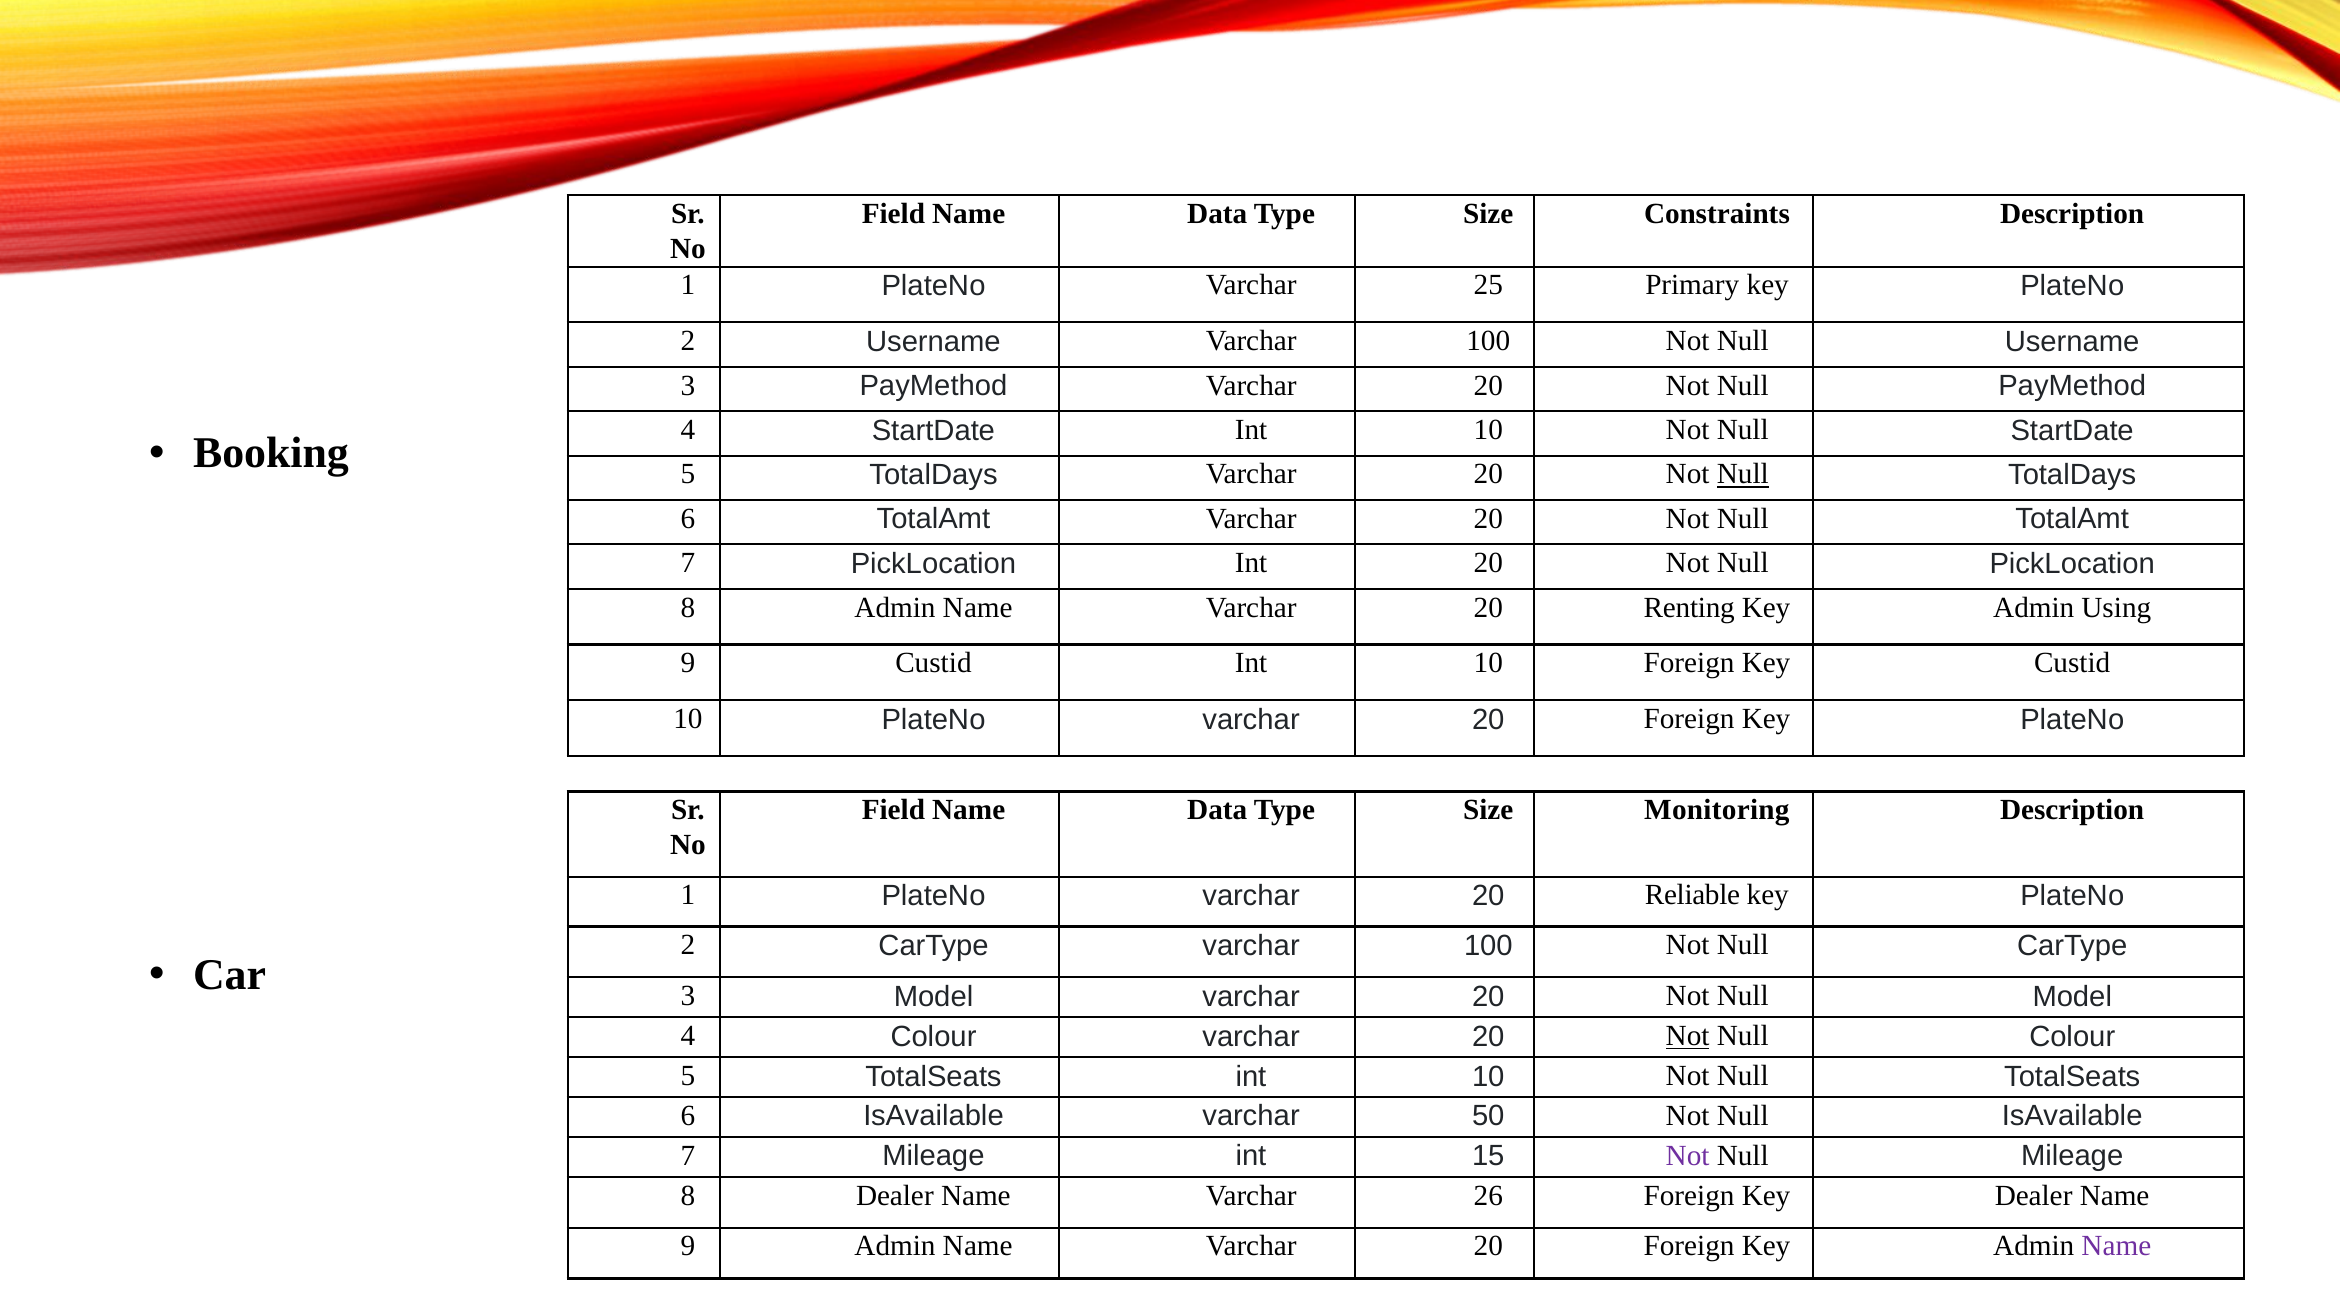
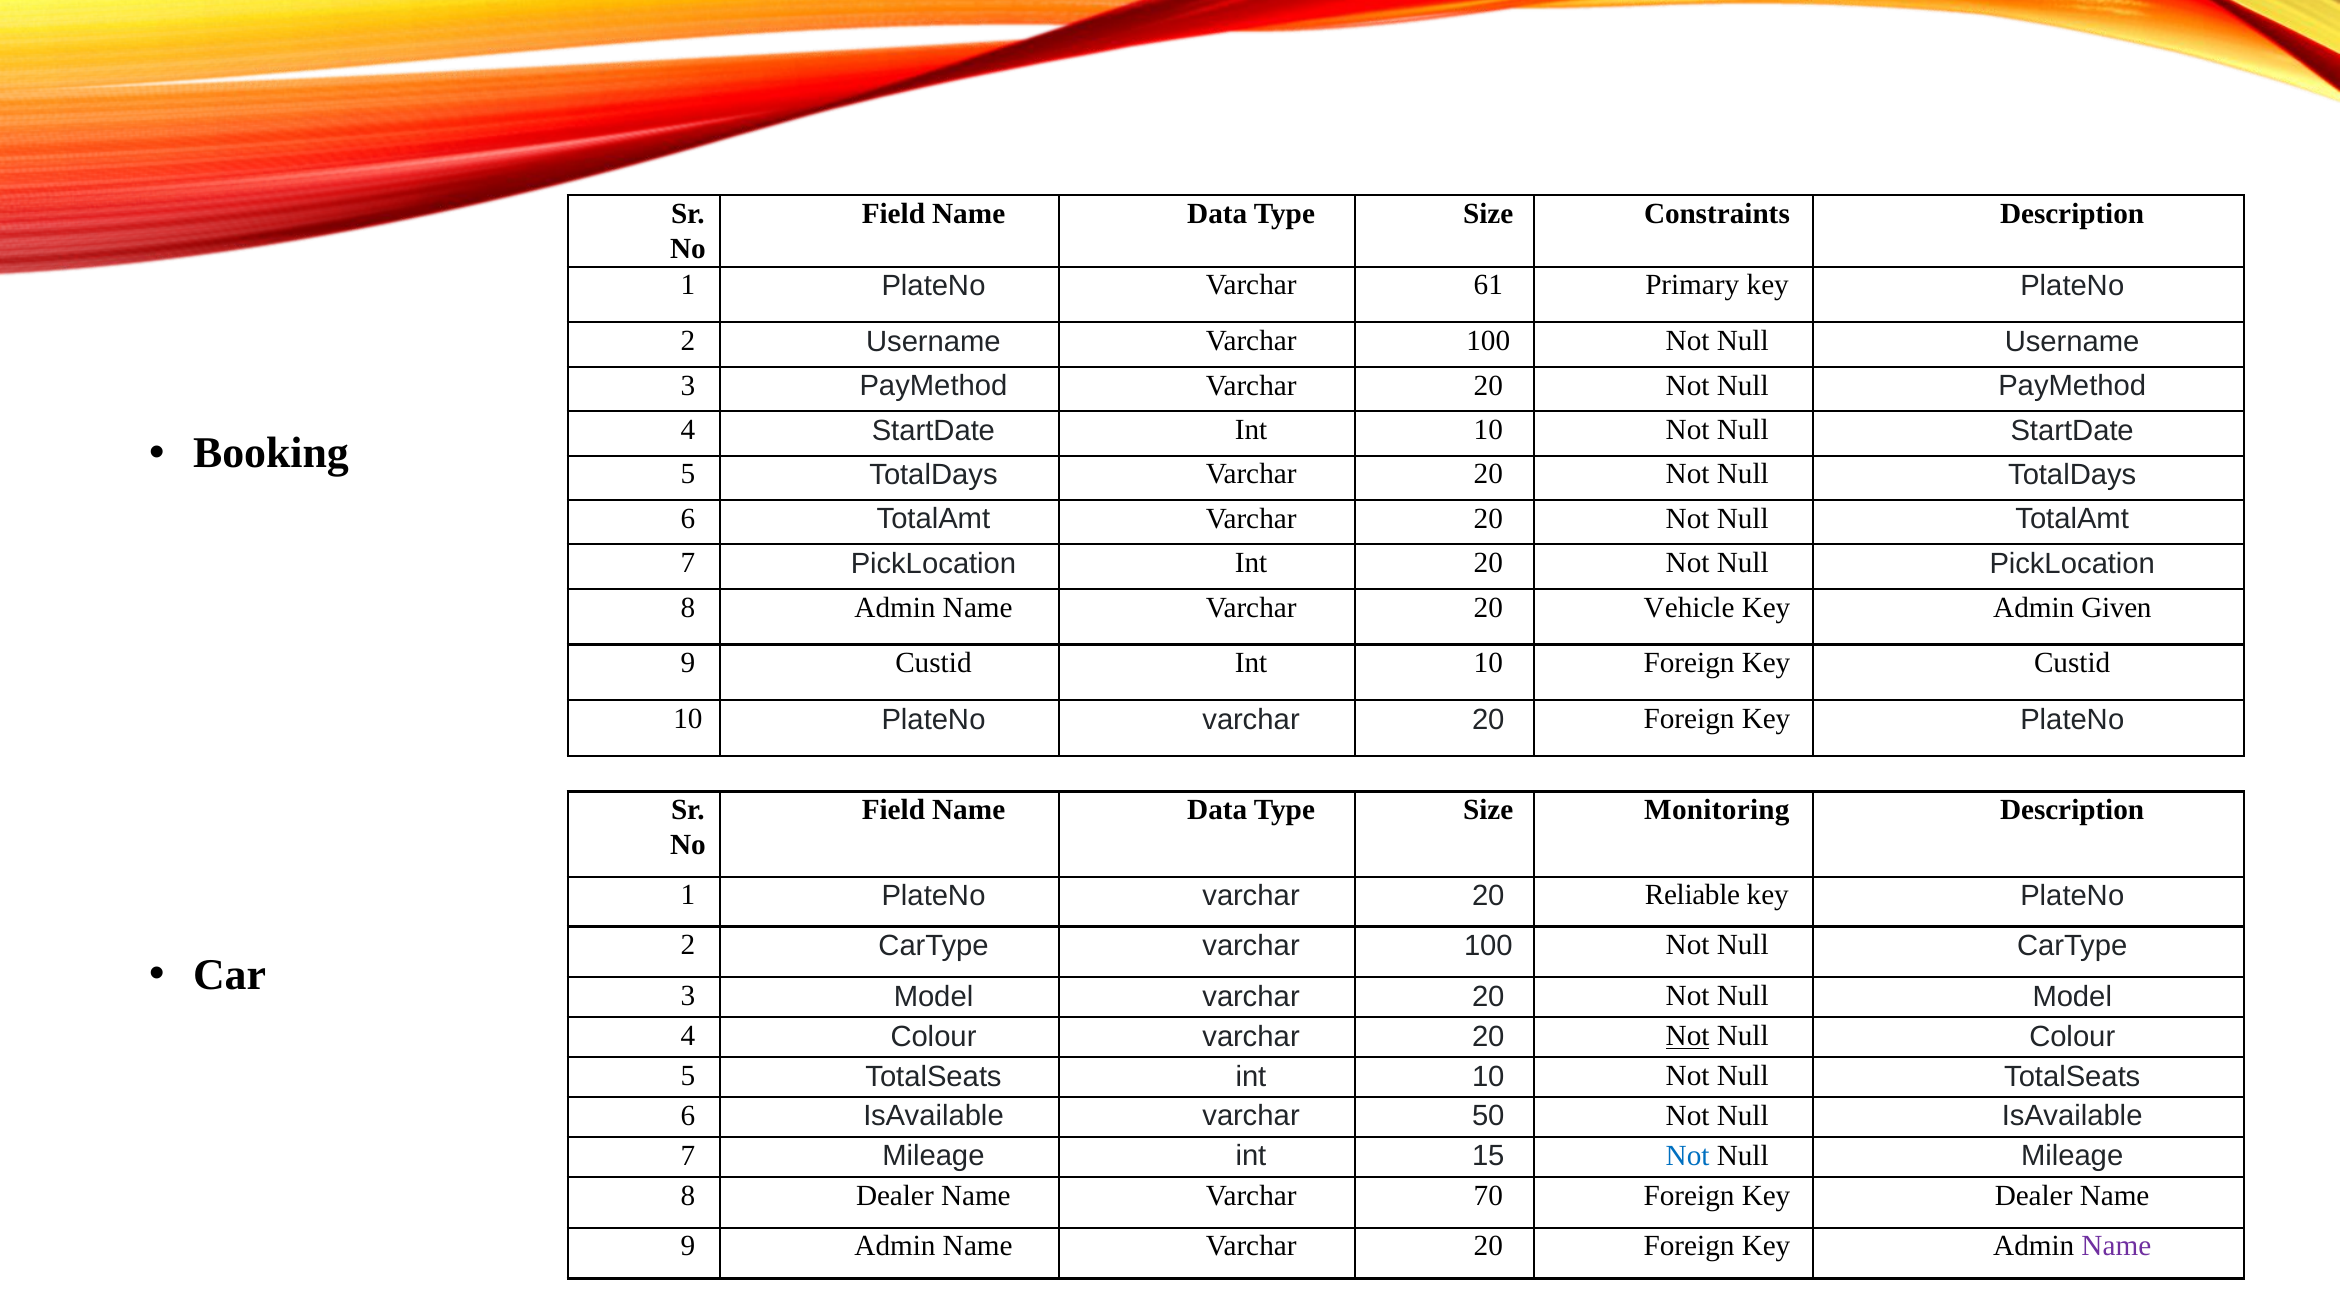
25: 25 -> 61 (1488, 285)
Null underline: present -> none (1743, 474)
Renting: Renting -> Vehicle (1689, 608)
Using: Using -> Given (2116, 608)
Not colour: purple -> blue (1688, 1156)
26: 26 -> 70 (1488, 1196)
